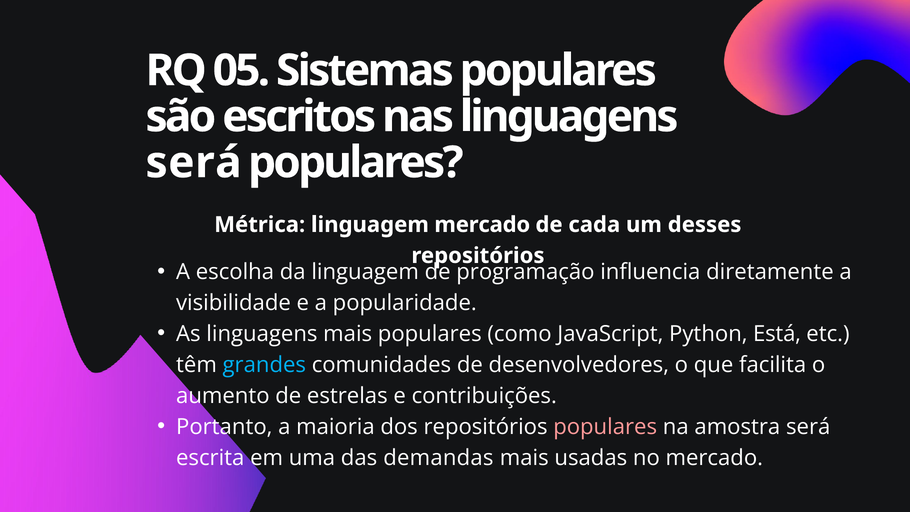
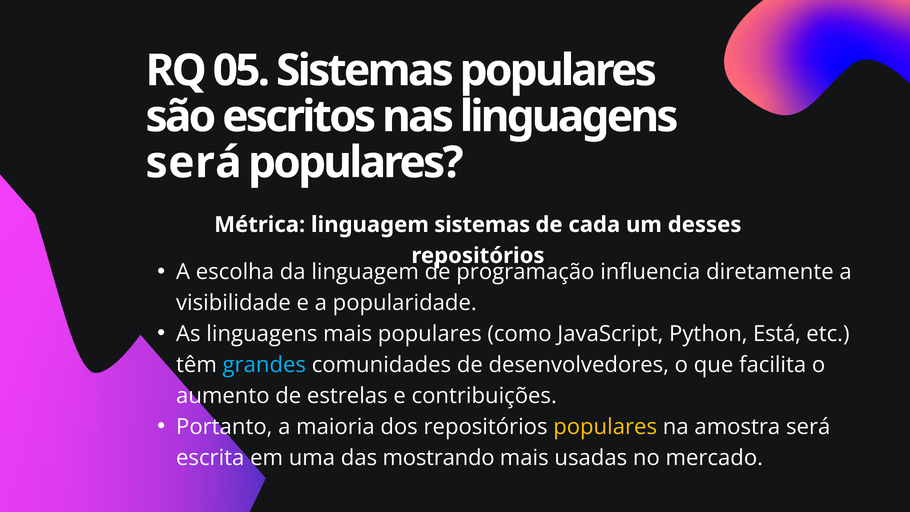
linguagem mercado: mercado -> sistemas (482, 225)
populares colour: pink -> yellow (605, 427)
demandas: demandas -> mostrando (439, 458)
